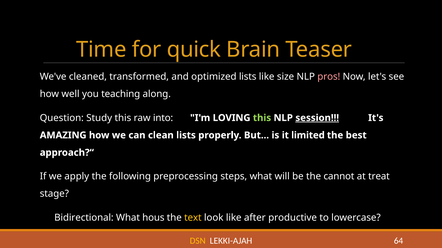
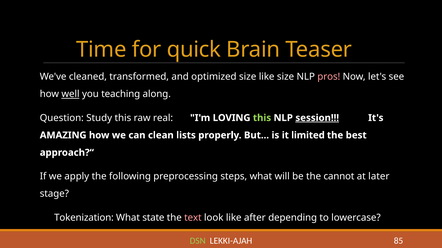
optimized lists: lists -> size (248, 77)
well underline: none -> present (70, 94)
into: into -> real (163, 118)
treat: treat -> later (379, 177)
Bidirectional: Bidirectional -> Tokenization (84, 218)
hous: hous -> state (153, 218)
text colour: yellow -> pink (193, 218)
productive: productive -> depending (293, 218)
DSN colour: yellow -> light green (198, 241)
64: 64 -> 85 (399, 241)
